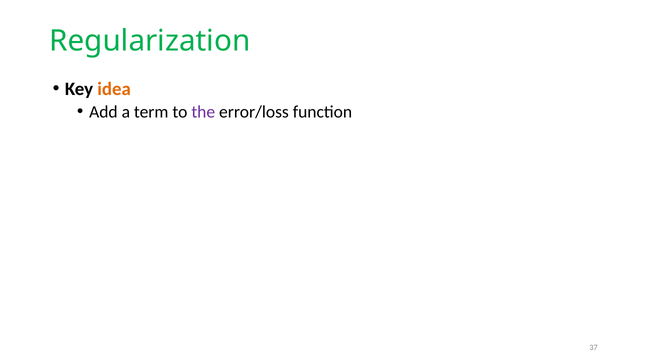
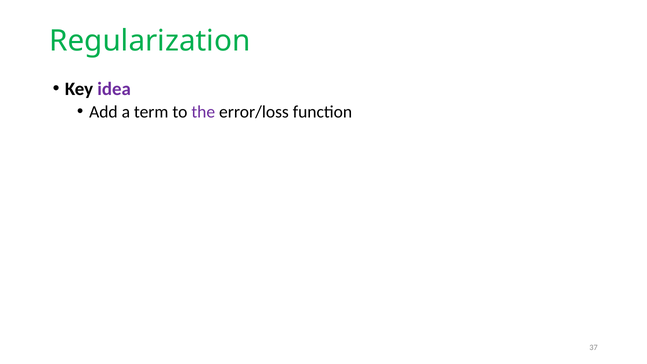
idea colour: orange -> purple (114, 89)
